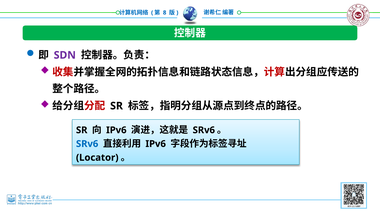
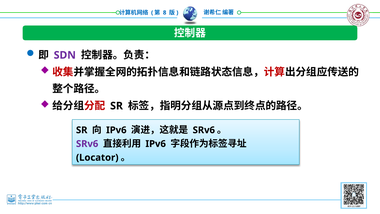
SRv6 colour: blue -> purple (87, 144)
